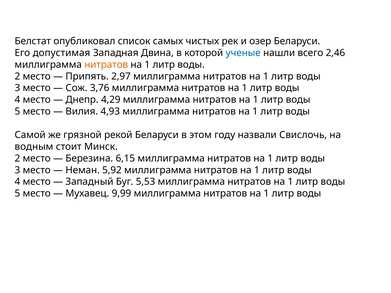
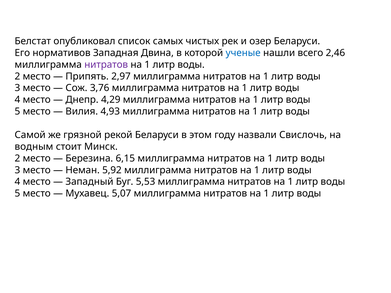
допустимая: допустимая -> нормативов (62, 53)
нитратов colour: orange -> purple (106, 65)
9,99: 9,99 -> 5,07 (121, 194)
